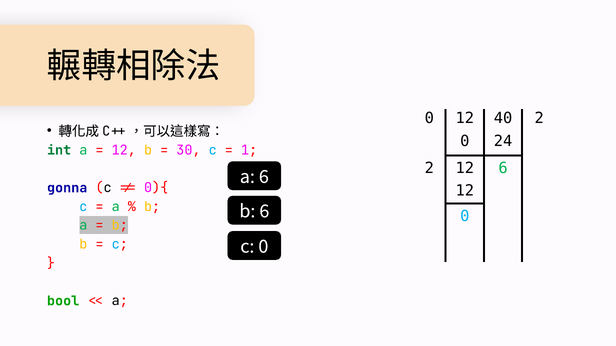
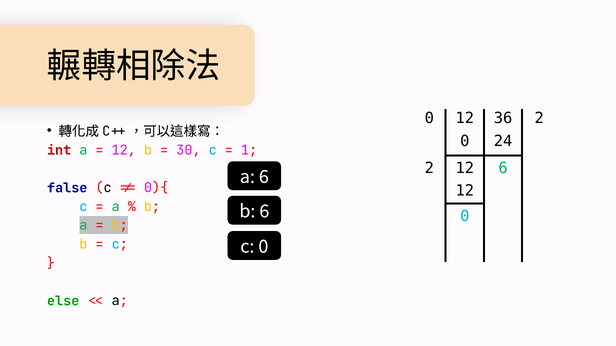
40: 40 -> 36 (503, 118)
int colour: green -> red (59, 150)
gonna: gonna -> false (67, 188)
bool: bool -> else (63, 301)
